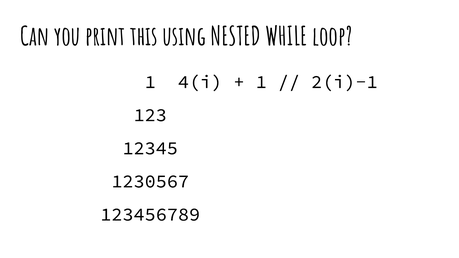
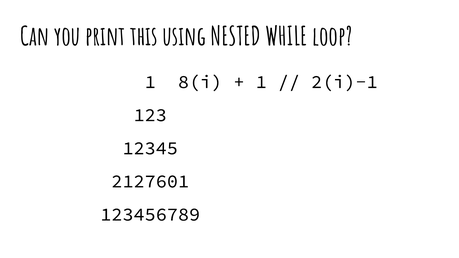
4(i: 4(i -> 8(i (200, 82)
1230567: 1230567 -> 2127601 (150, 181)
